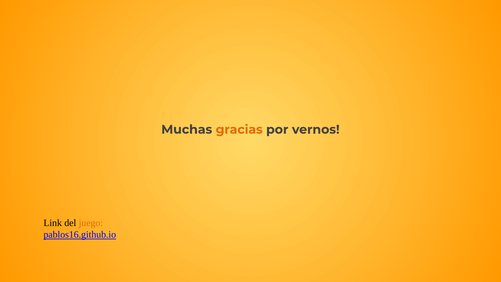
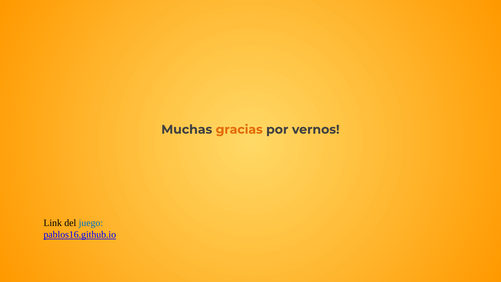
juego colour: orange -> blue (91, 223)
